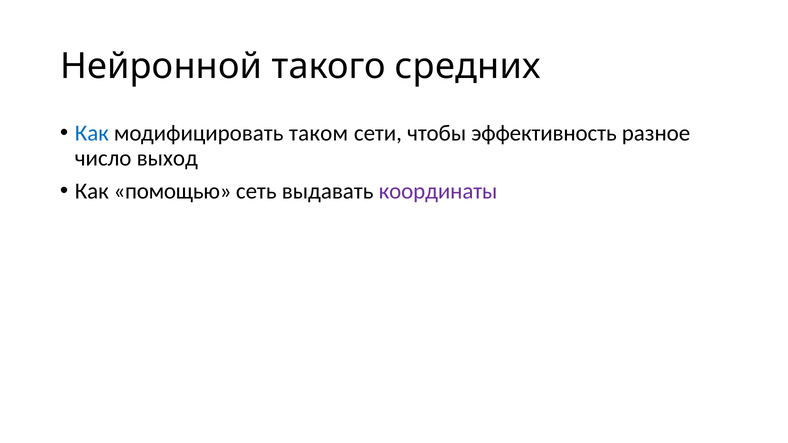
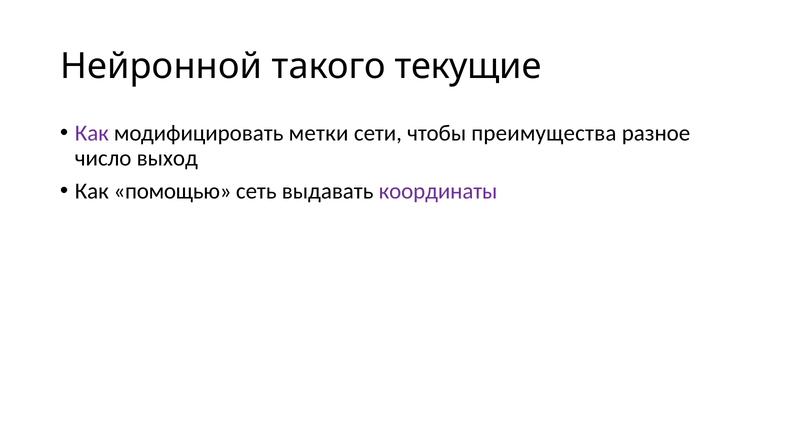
средних: средних -> текущие (468, 66)
Как colour: blue -> purple (92, 133)
таком: таком -> метки (319, 133)
эффективность: эффективность -> преимущества (544, 133)
